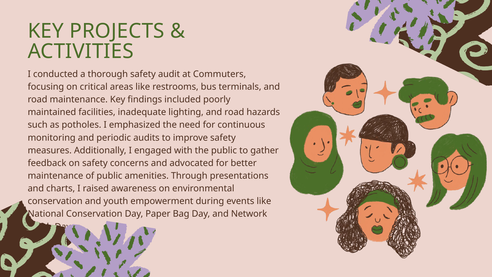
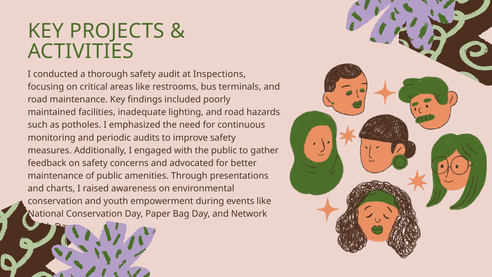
Commuters: Commuters -> Inspections (220, 74)
